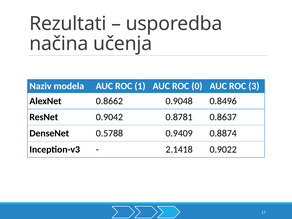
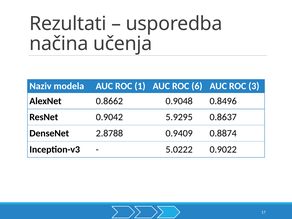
0: 0 -> 6 (197, 86)
0.8781: 0.8781 -> 5.9295 (179, 117)
0.5788: 0.5788 -> 2.8788 (109, 133)
2.1418: 2.1418 -> 5.0222 (179, 149)
